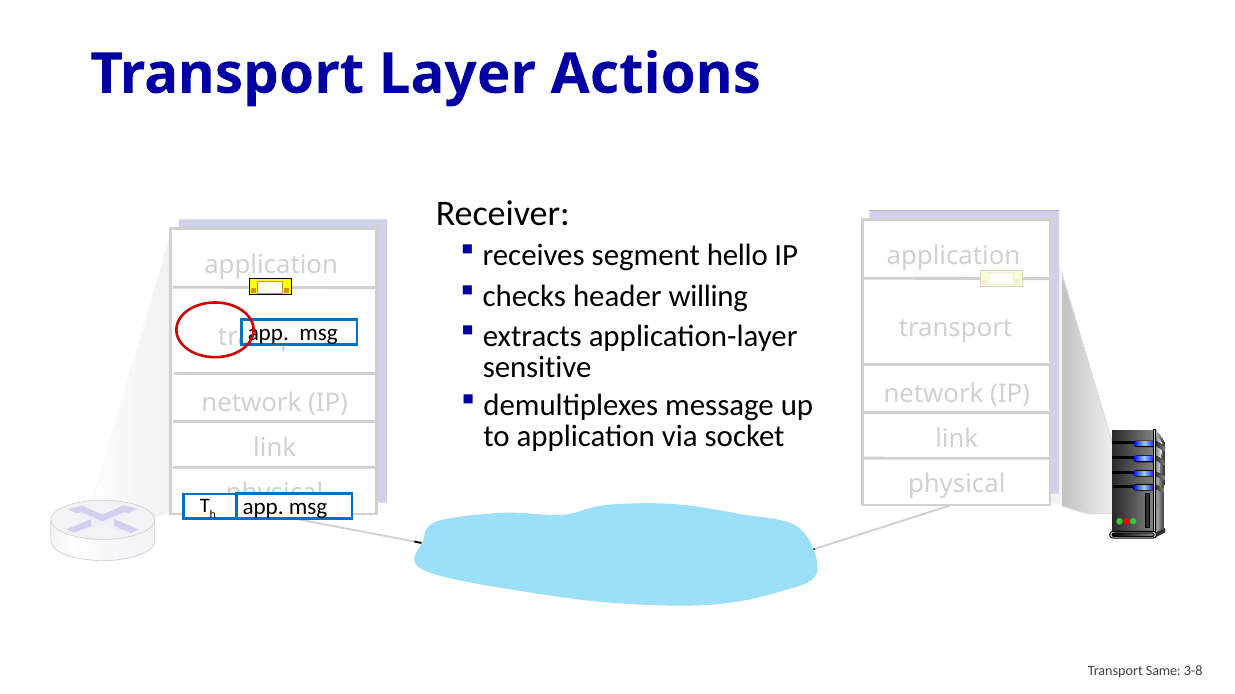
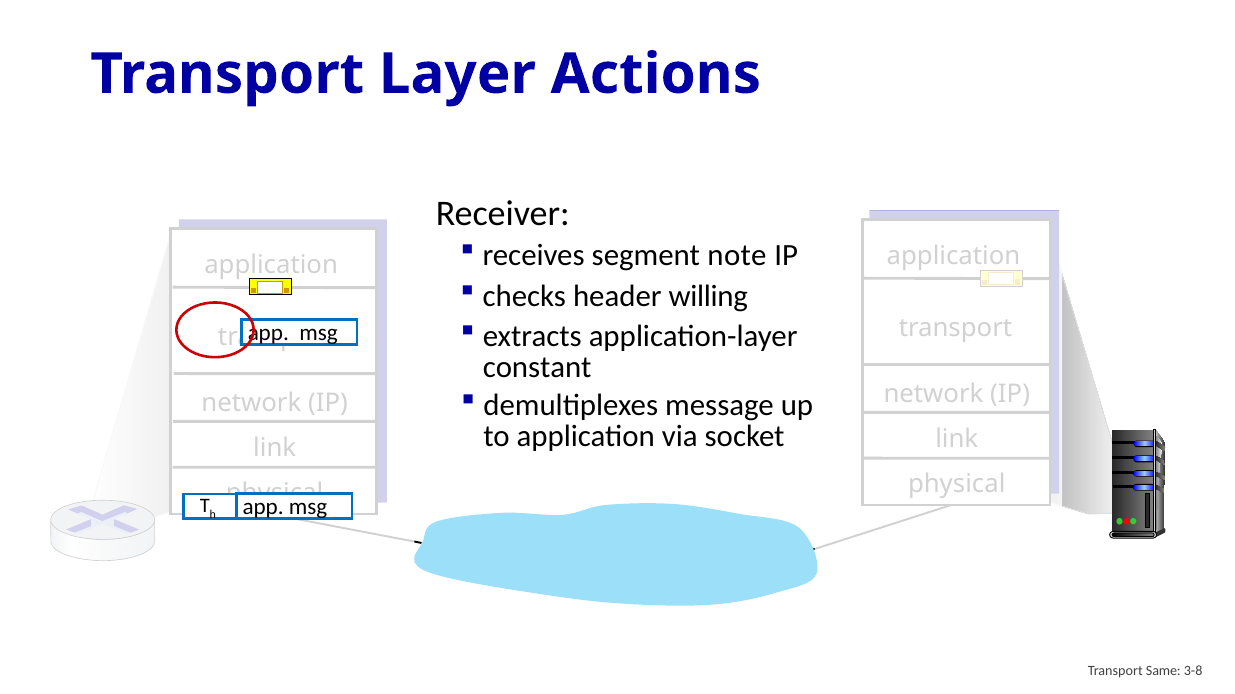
hello: hello -> note (737, 256)
sensitive: sensitive -> constant (537, 368)
